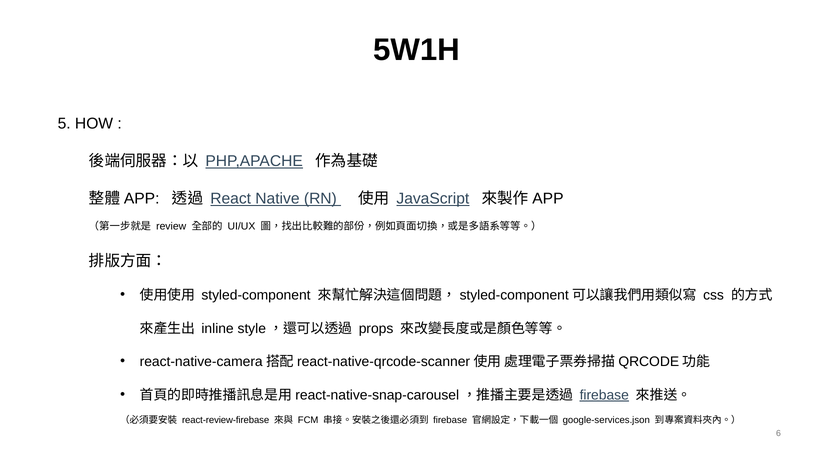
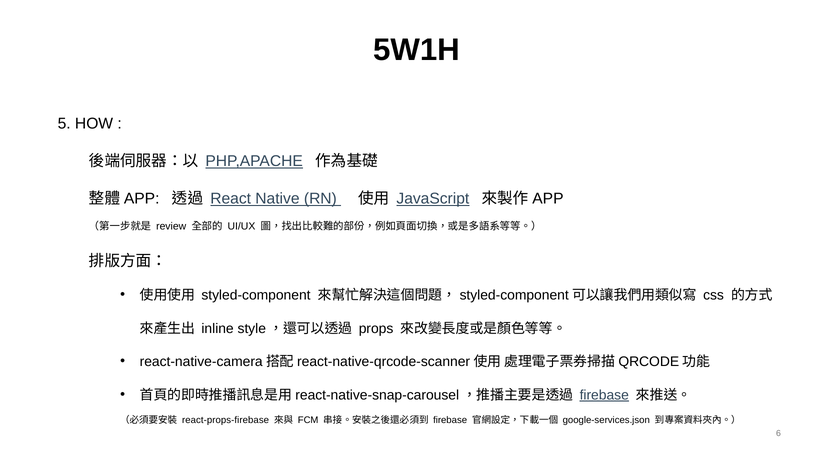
react-review-firebase: react-review-firebase -> react-props-firebase (226, 421)
